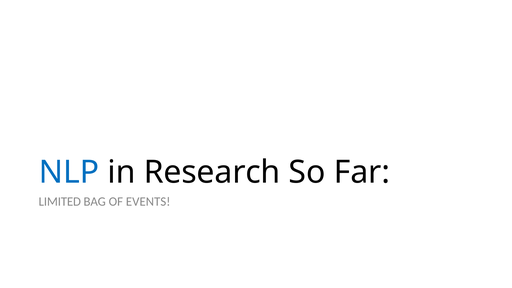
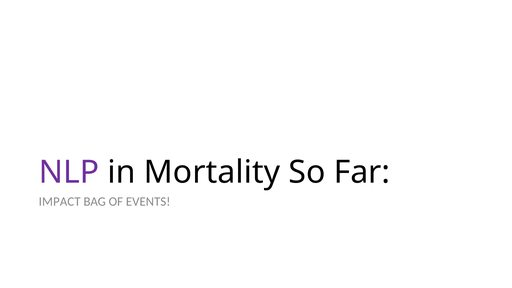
NLP colour: blue -> purple (69, 172)
Research: Research -> Mortality (212, 172)
LIMITED: LIMITED -> IMPACT (60, 201)
